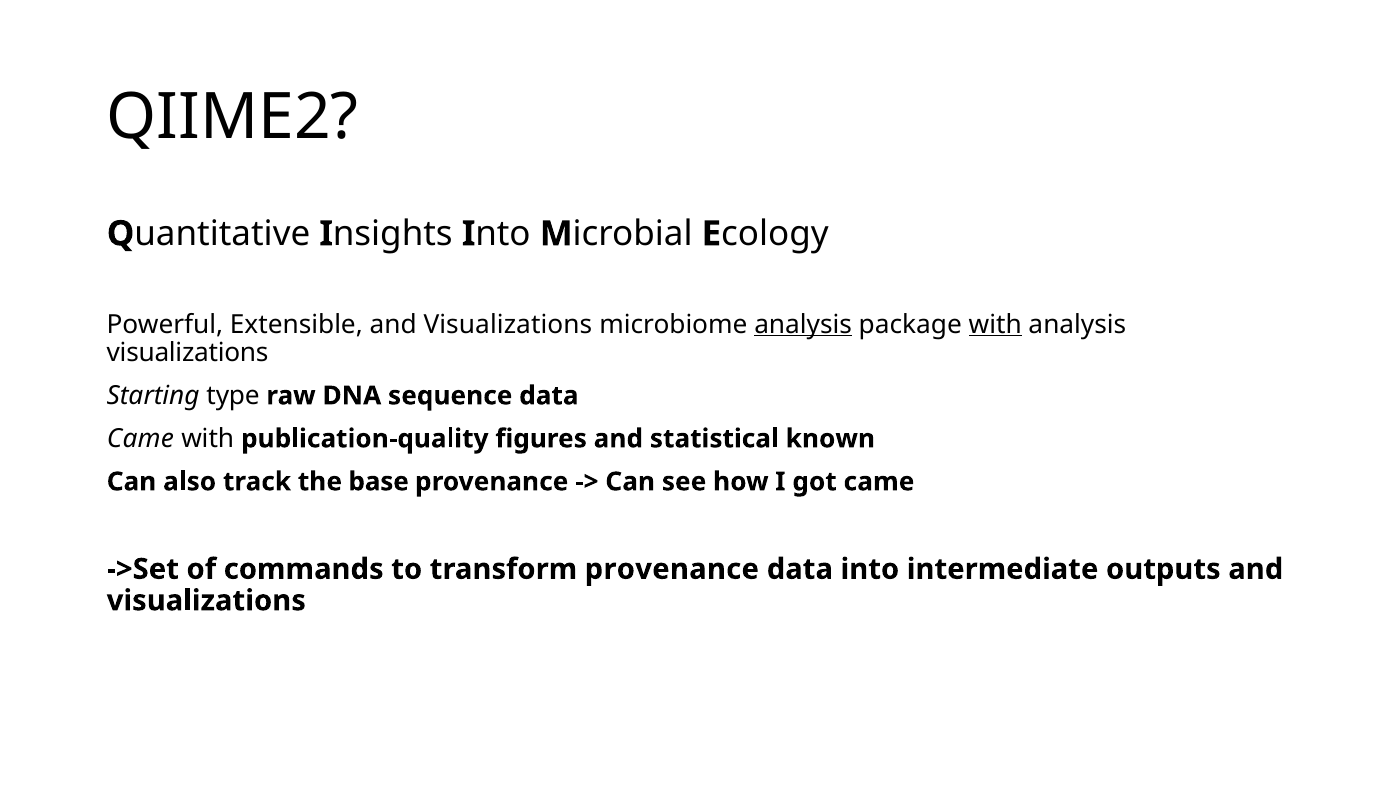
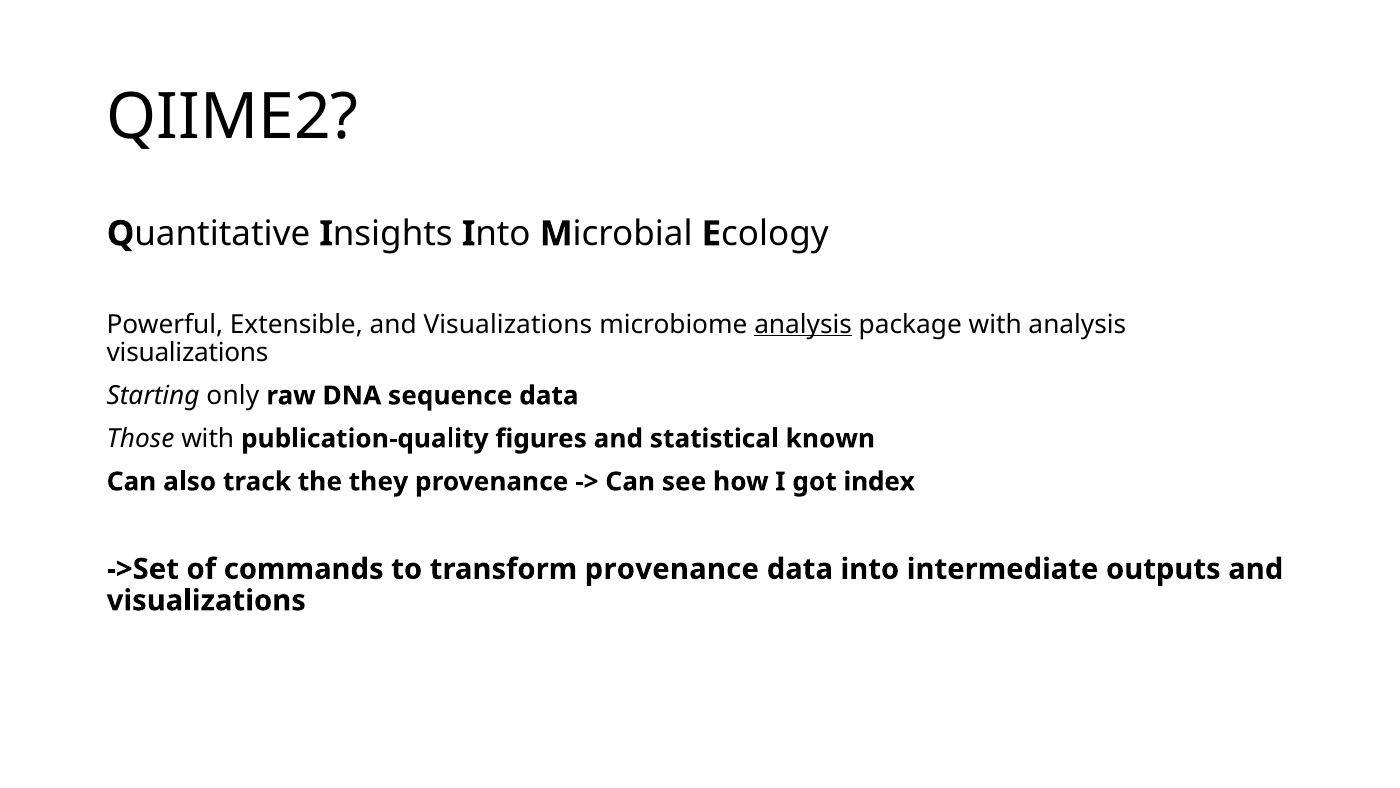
with underline: present -> none (995, 324)
type: type -> only (233, 396)
Came: Came -> Those (141, 438)
base: base -> they (378, 481)
got came: came -> index (879, 481)
